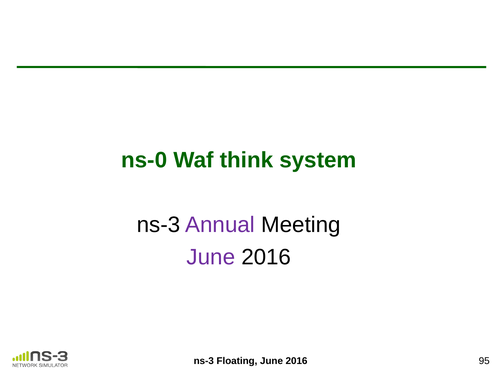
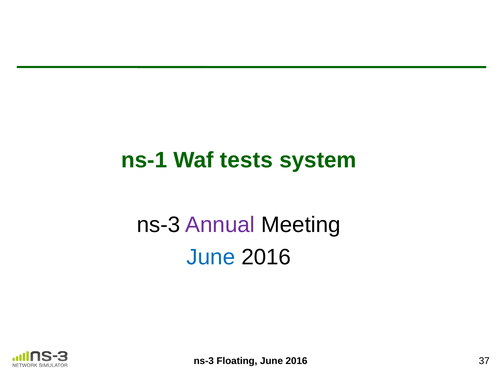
ns-0: ns-0 -> ns-1 (144, 160)
think: think -> tests (246, 160)
June colour: purple -> blue (211, 257)
95: 95 -> 37 (484, 361)
